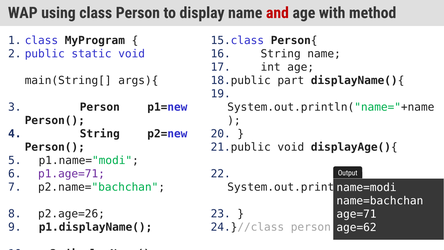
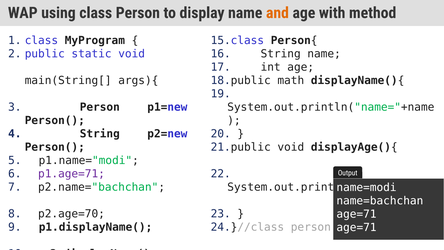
and colour: red -> orange (277, 13)
part: part -> math (291, 80)
p2.age=26: p2.age=26 -> p2.age=70 (71, 214)
age=62: age=62 -> age=71 (357, 227)
